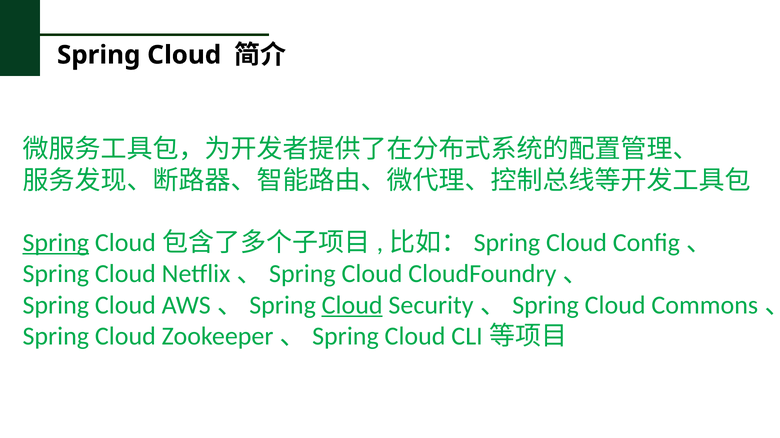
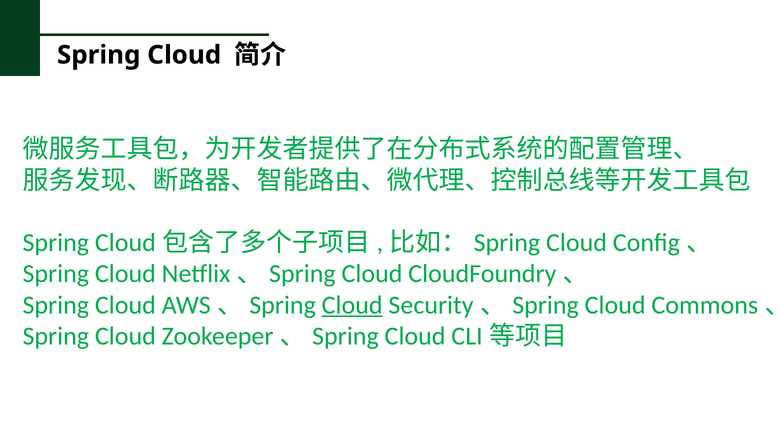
Spring underline: present -> none (56, 243)
